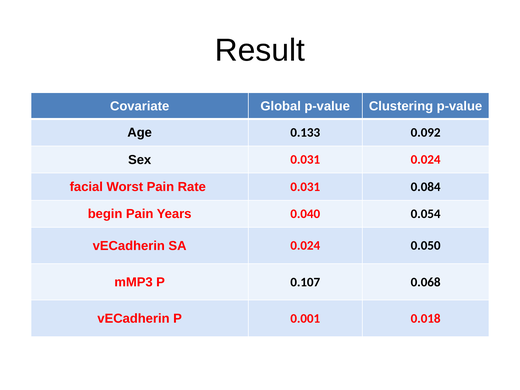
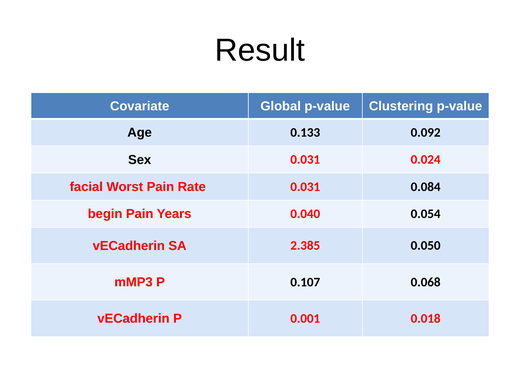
SA 0.024: 0.024 -> 2.385 (305, 246)
